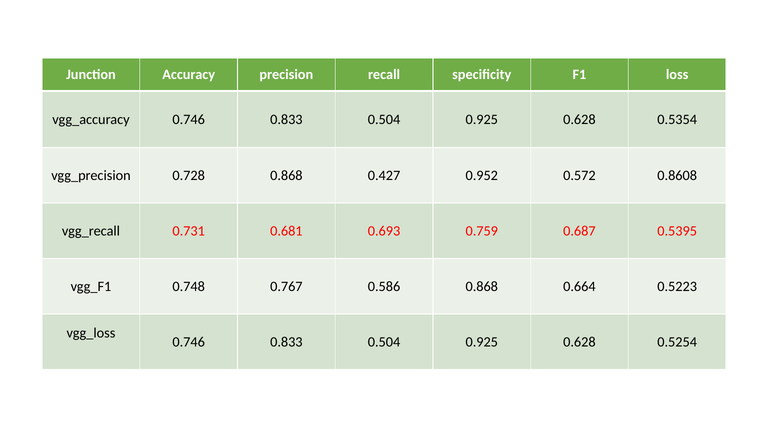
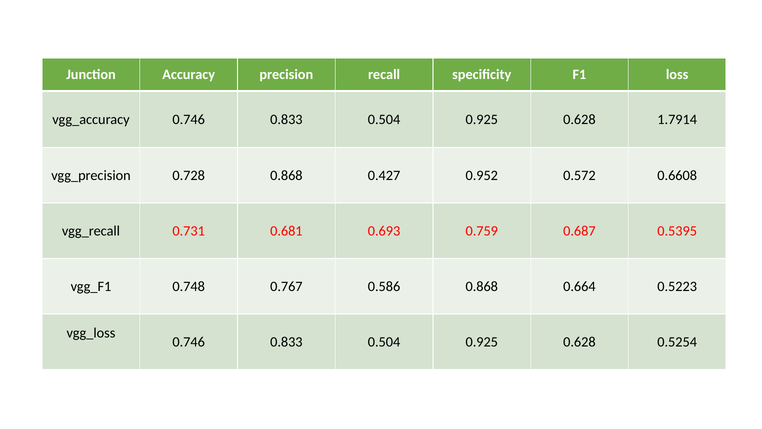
0.5354: 0.5354 -> 1.7914 (677, 119)
0.8608: 0.8608 -> 0.6608 (677, 175)
